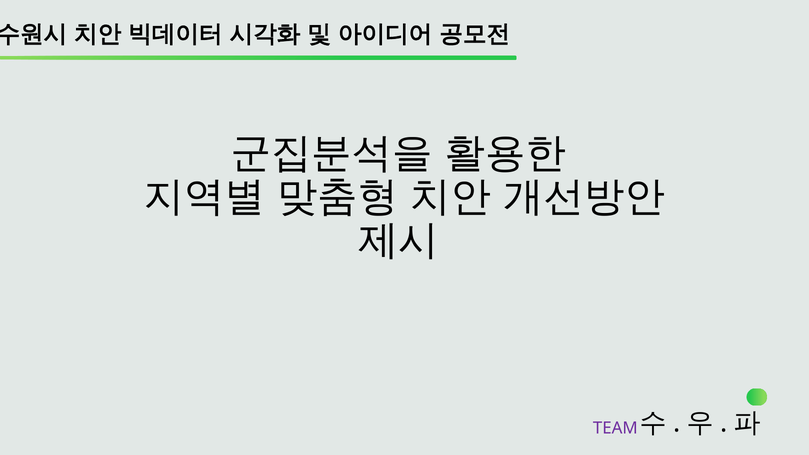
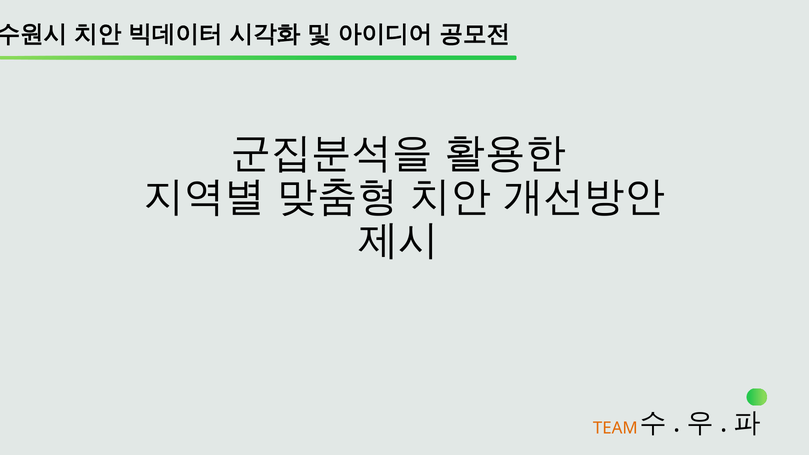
TEAM colour: purple -> orange (615, 428)
